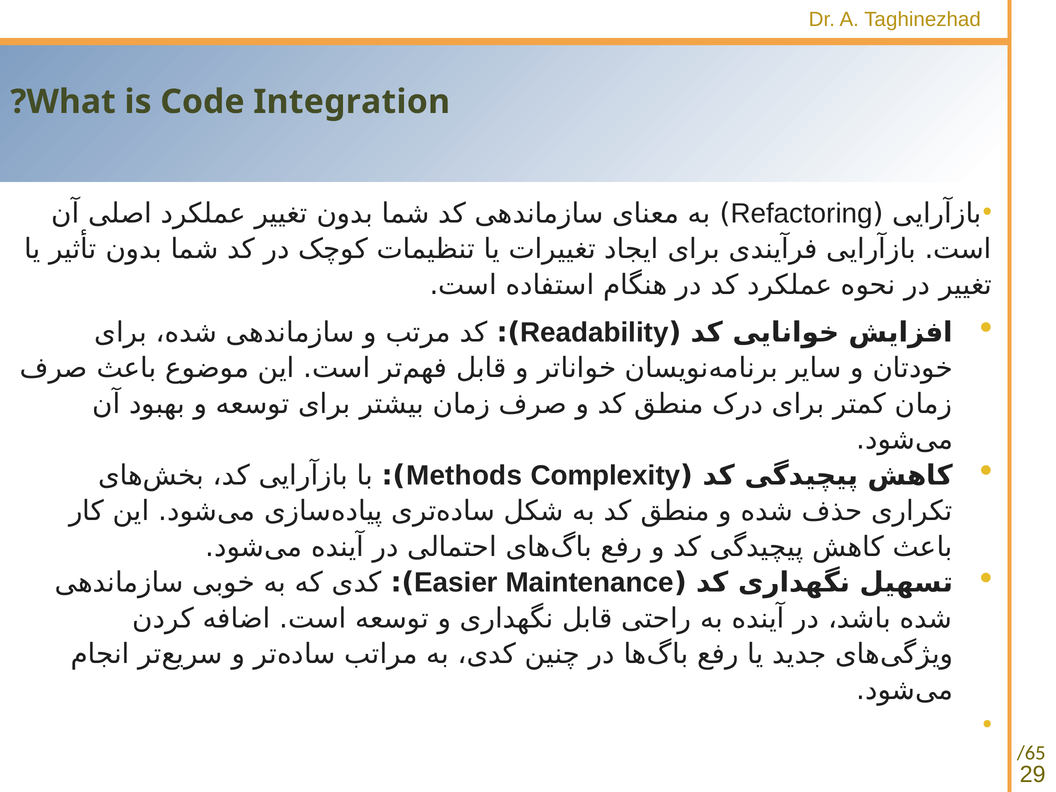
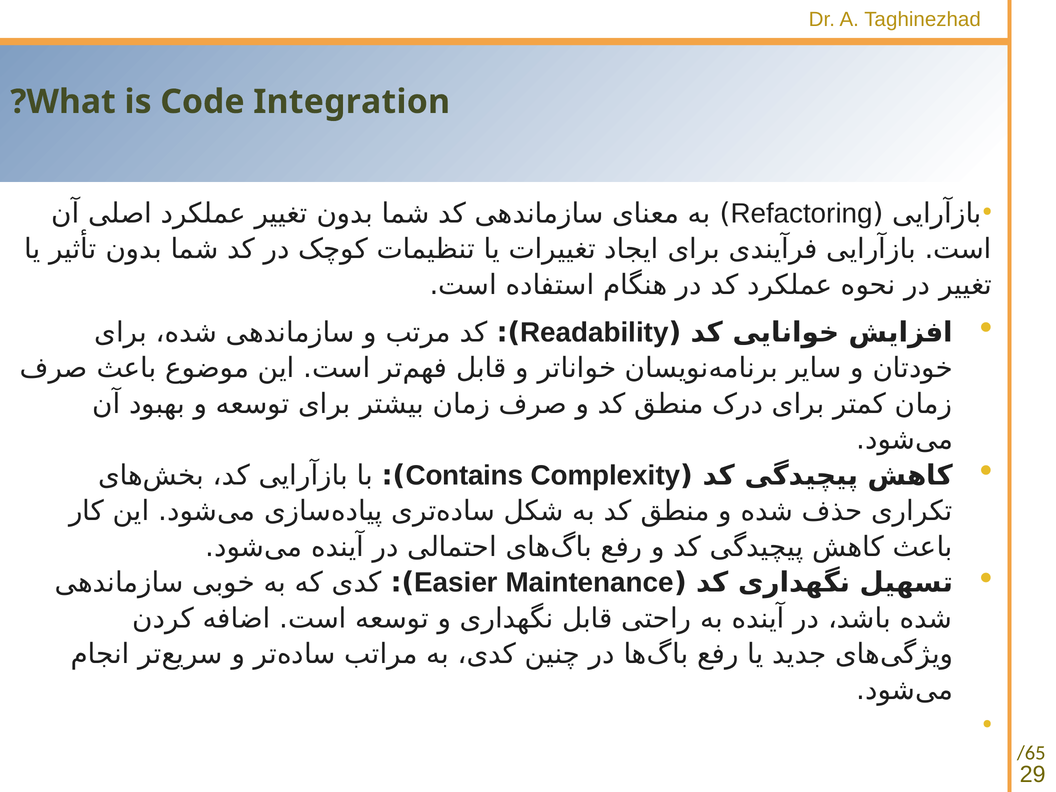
Methods: Methods -> Contains (464, 475)
